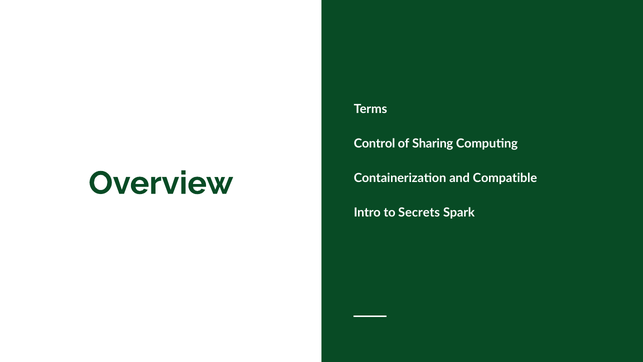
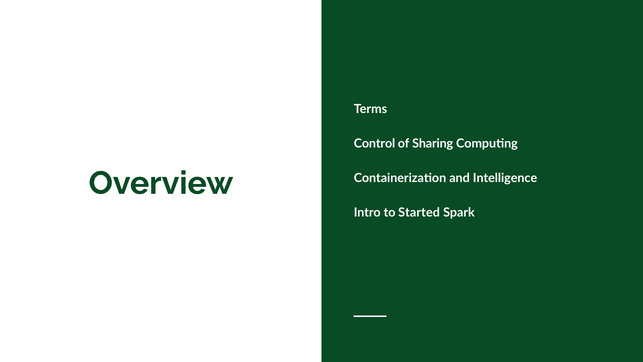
Compatible: Compatible -> Intelligence (505, 178)
Secrets: Secrets -> Started (419, 212)
